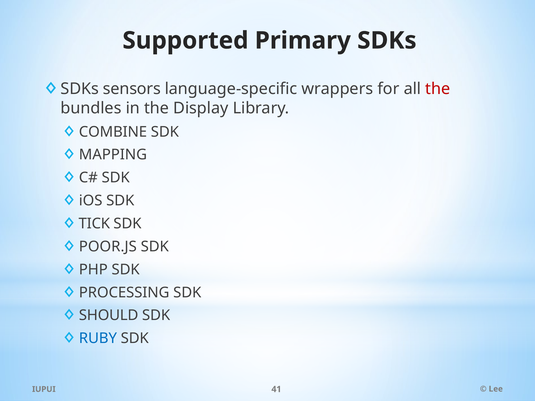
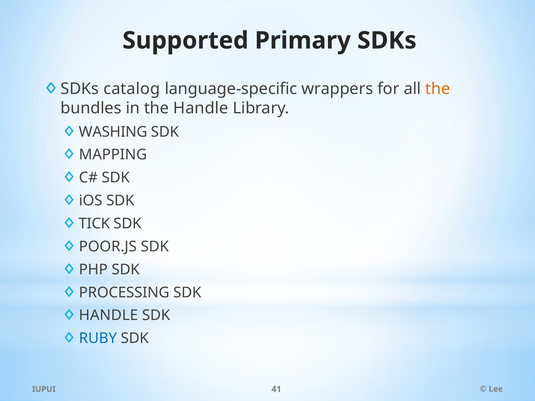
sensors: sensors -> catalog (132, 89)
the colour: red -> orange (438, 89)
the Display: Display -> Handle (201, 108)
COMBINE: COMBINE -> WASHING (113, 132)
SHOULD: SHOULD -> HANDLE (108, 316)
